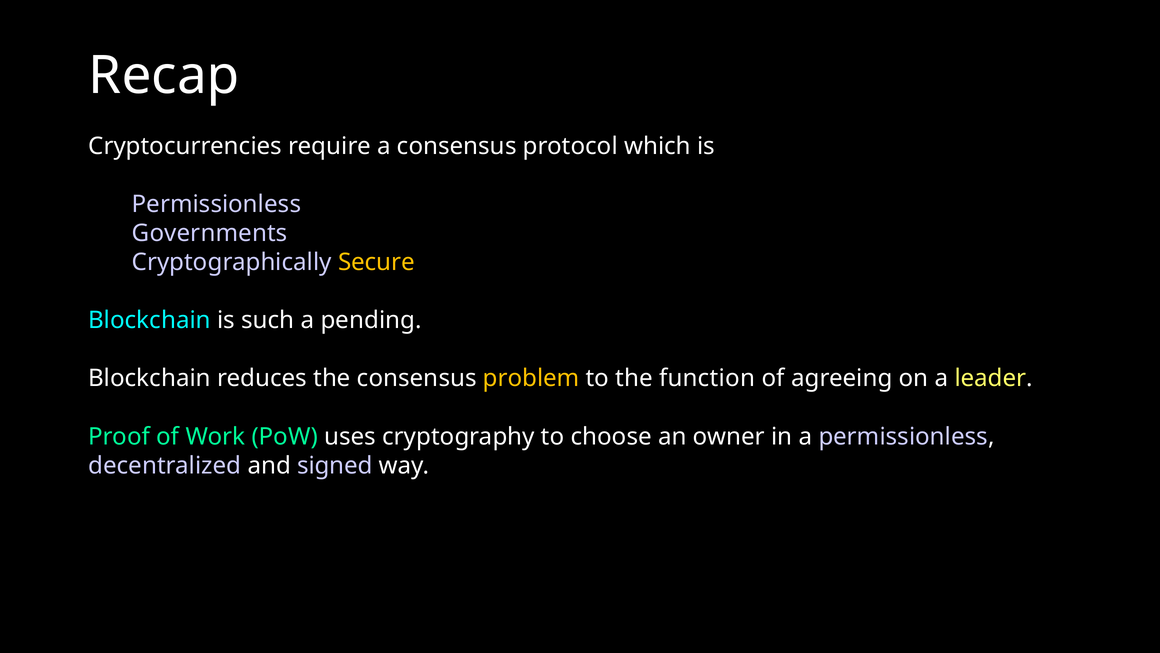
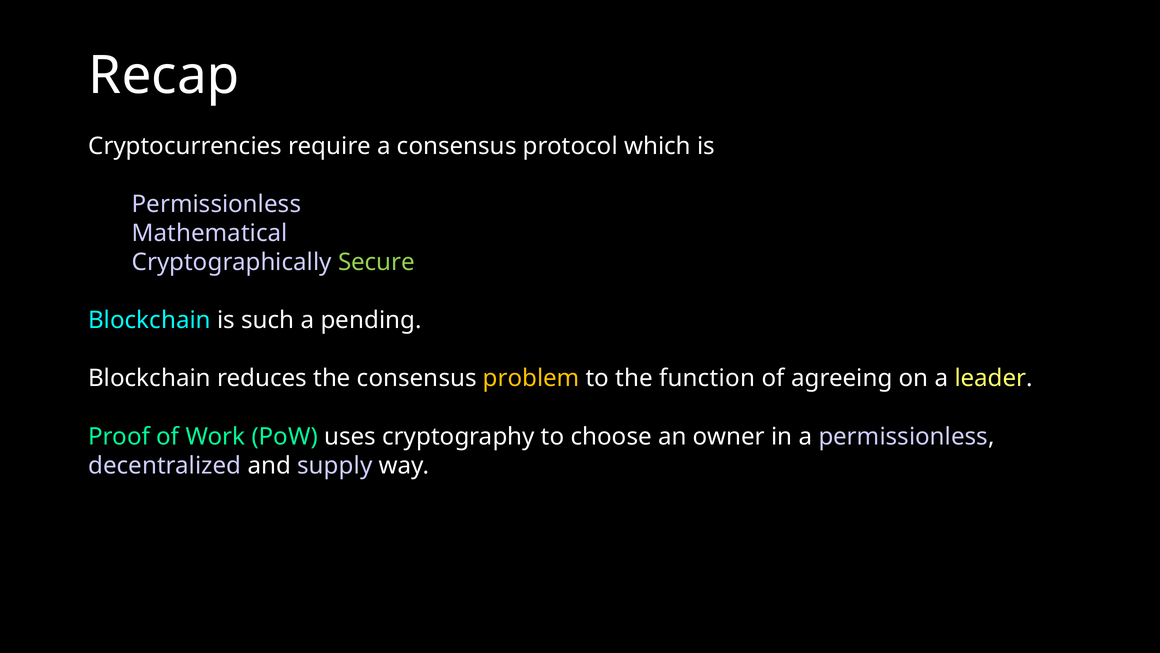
Governments: Governments -> Mathematical (210, 233)
Secure colour: yellow -> light green (377, 262)
signed: signed -> supply (335, 465)
